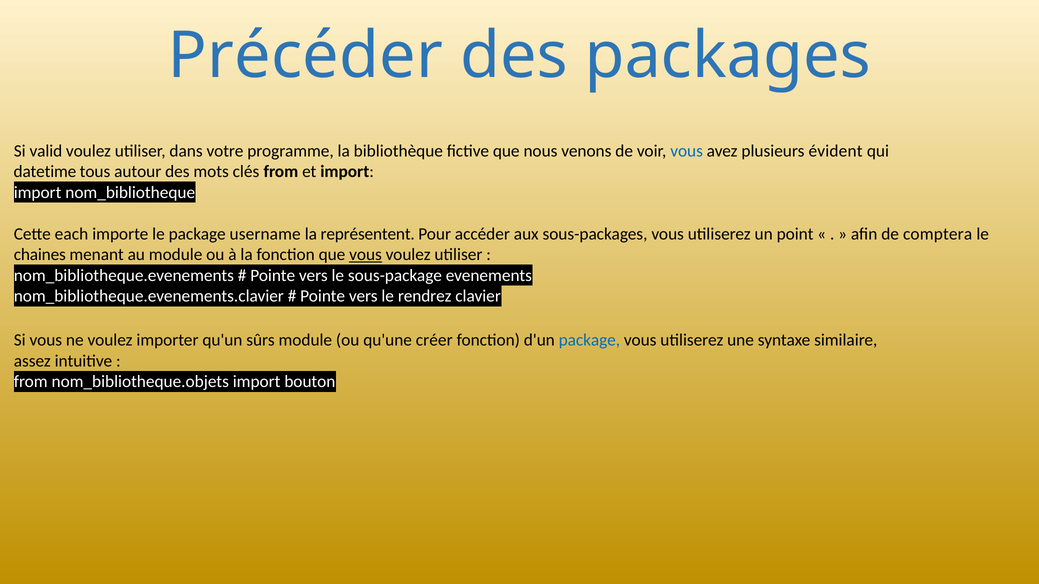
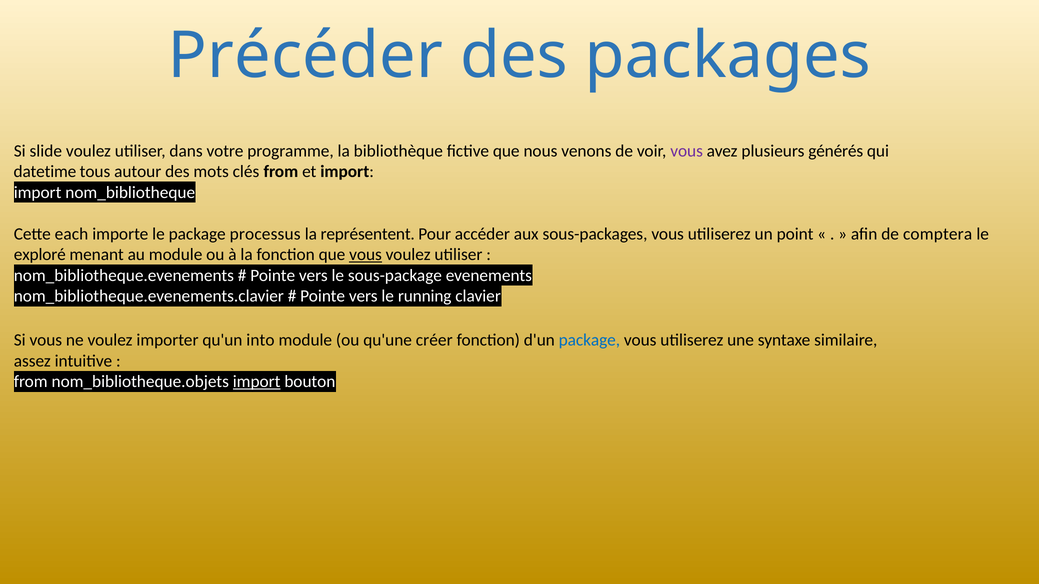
valid: valid -> slide (46, 151)
vous colour: blue -> purple (687, 151)
évident: évident -> générés (836, 151)
username: username -> processus (265, 234)
chaines: chaines -> exploré (40, 255)
rendrez: rendrez -> running (425, 296)
sûrs: sûrs -> into (260, 340)
import underline: none -> present (257, 382)
